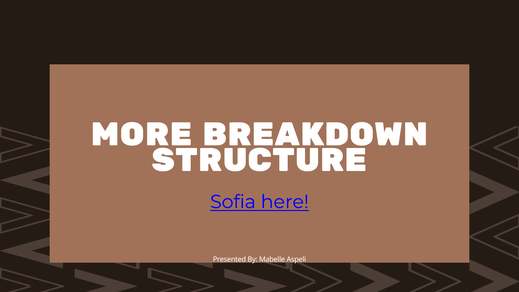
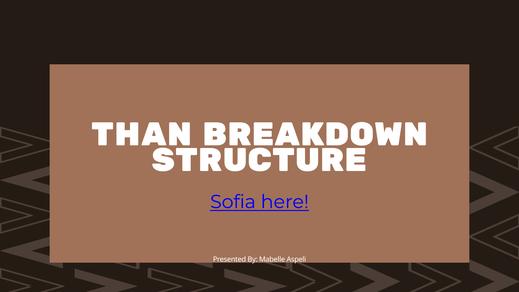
MORE: MORE -> THAN (142, 135)
